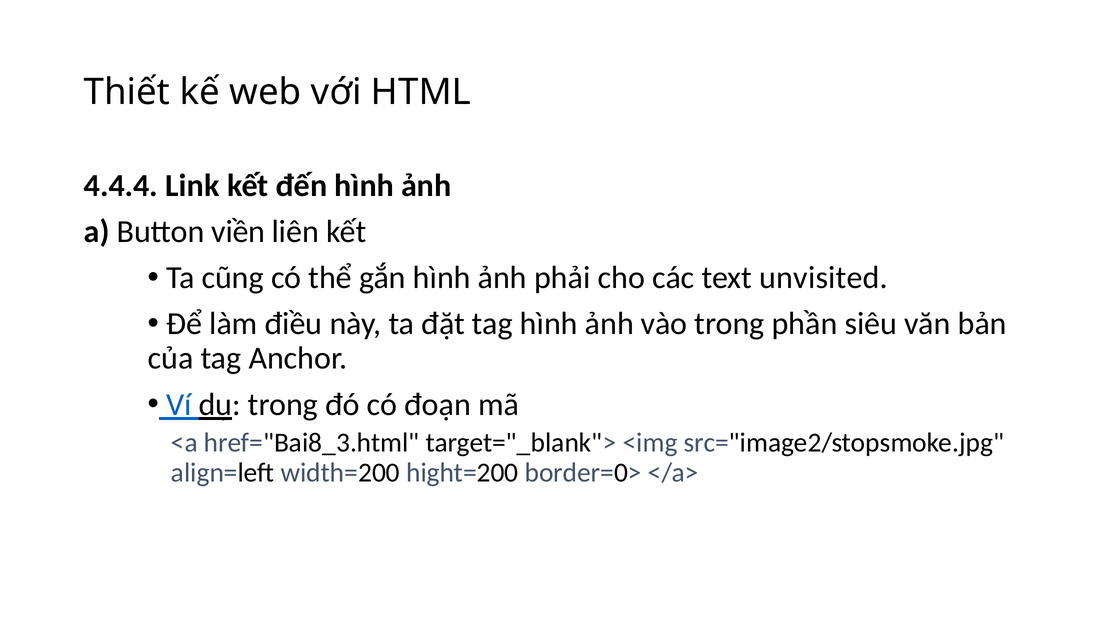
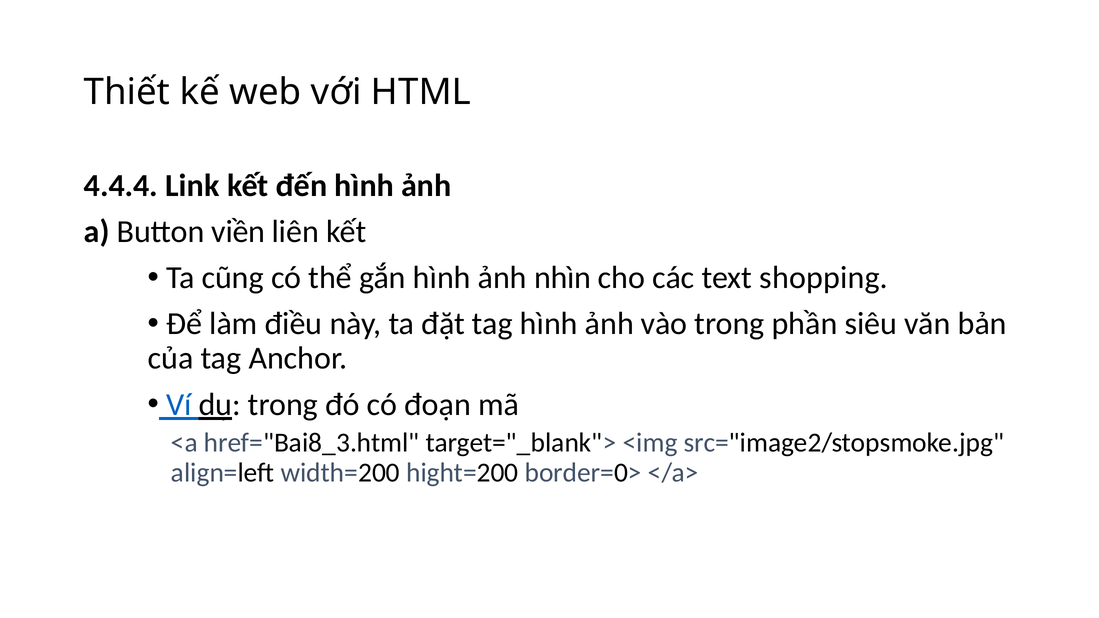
phải: phải -> nhìn (562, 278)
unvisited: unvisited -> shopping (824, 278)
